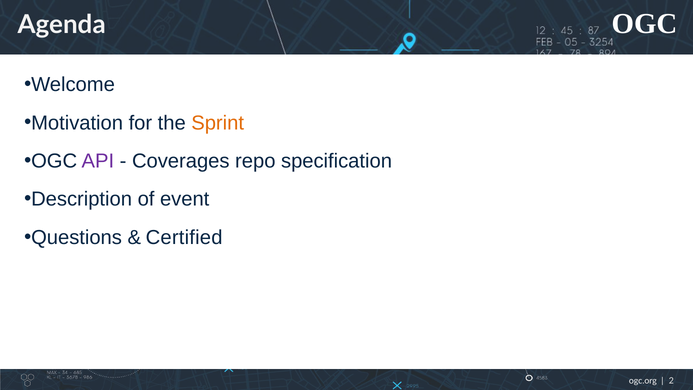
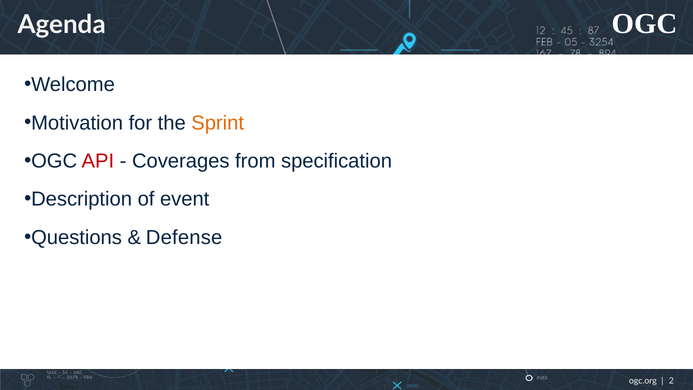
API colour: purple -> red (98, 161)
repo: repo -> from (255, 161)
Certified: Certified -> Defense (184, 237)
